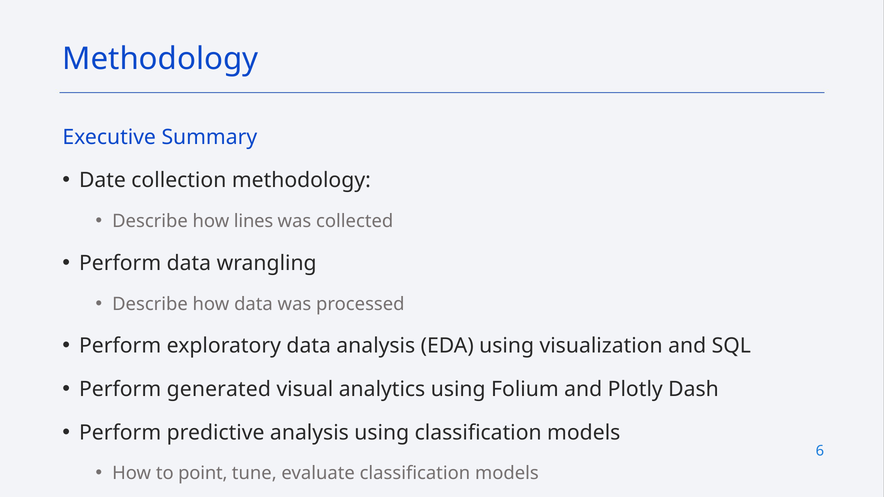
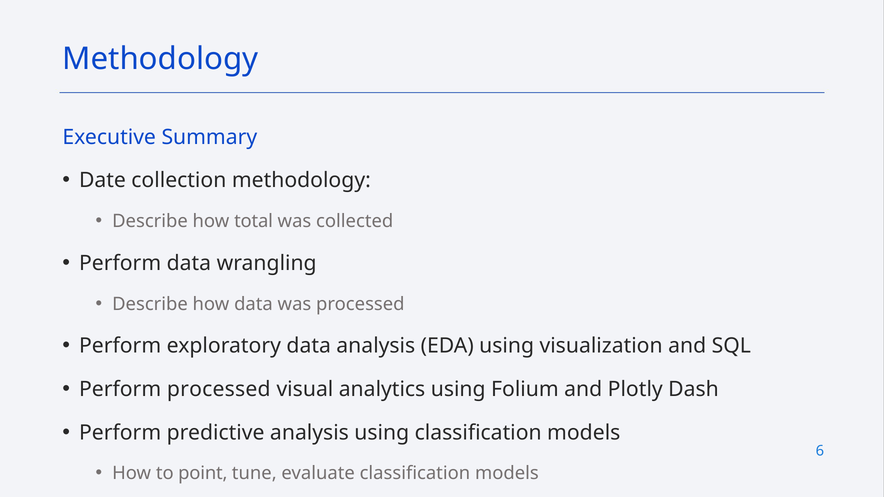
lines: lines -> total (254, 221)
Perform generated: generated -> processed (219, 389)
